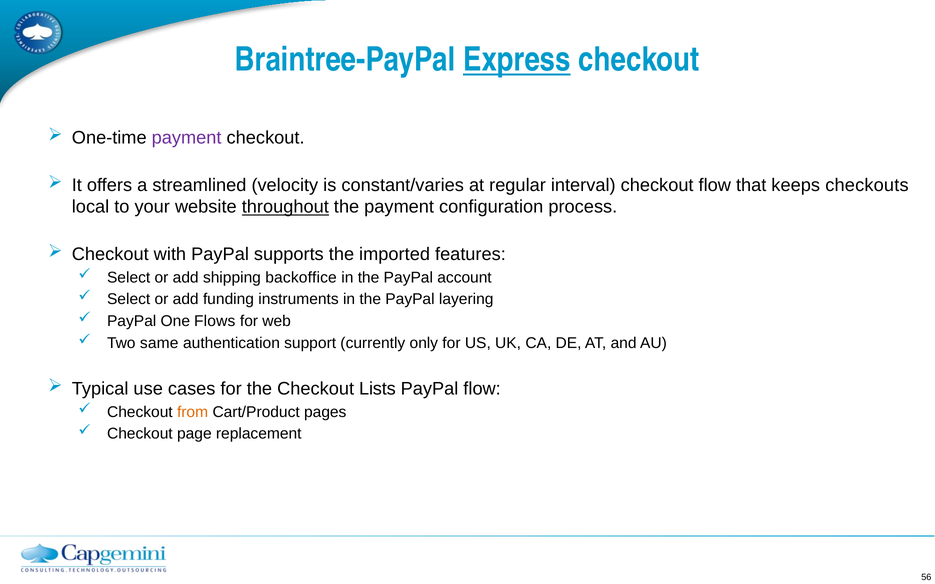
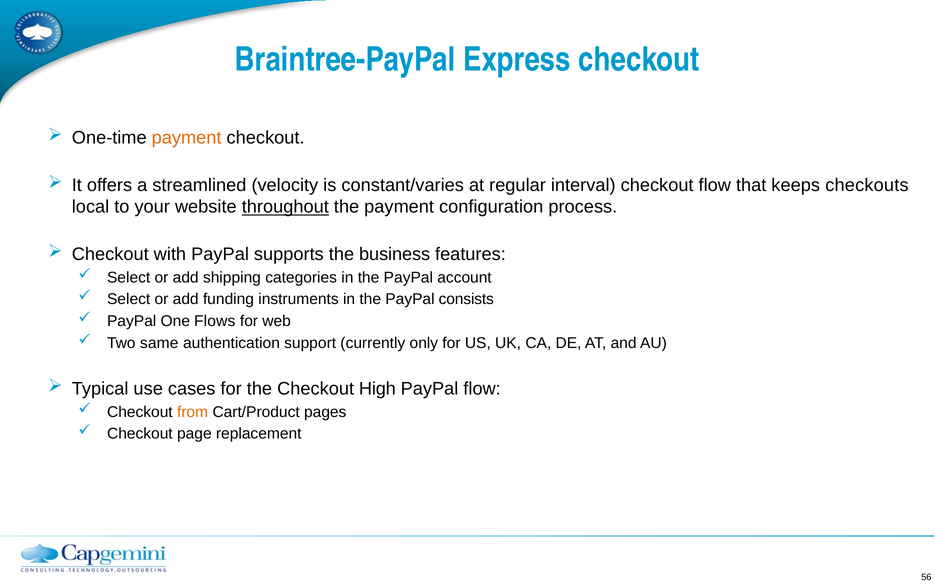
Express underline: present -> none (517, 60)
payment colour: purple -> orange (187, 138)
imported: imported -> business (395, 254)
backoffice: backoffice -> categories (301, 278)
layering: layering -> consists (466, 299)
Lists: Lists -> High (377, 389)
